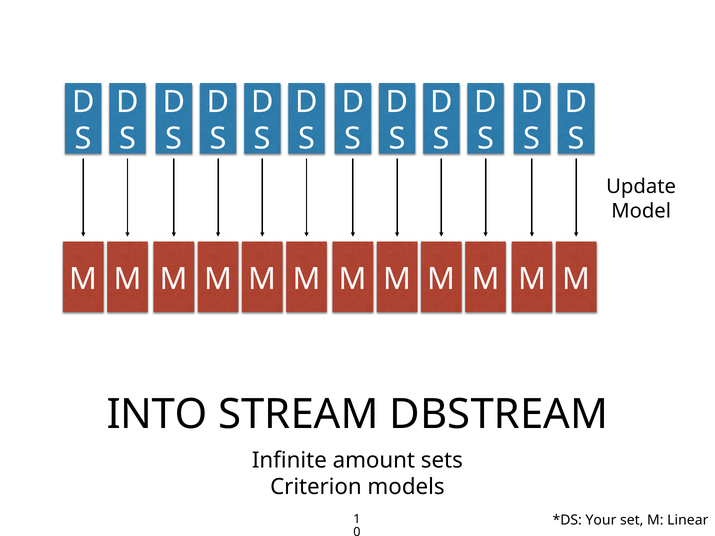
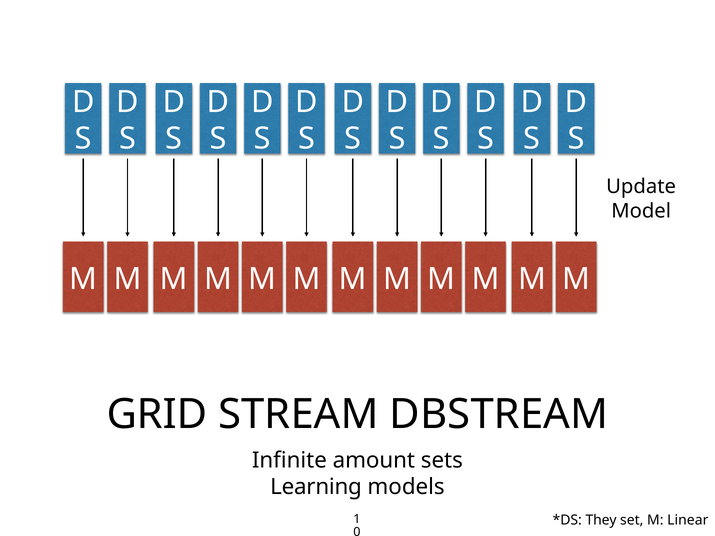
INTO: INTO -> GRID (157, 415)
Criterion: Criterion -> Learning (316, 487)
Your: Your -> They (601, 521)
